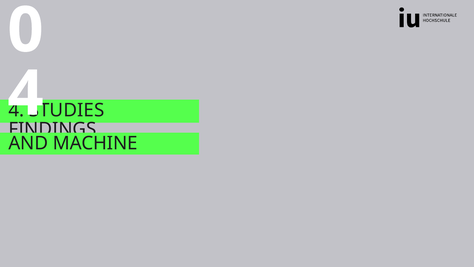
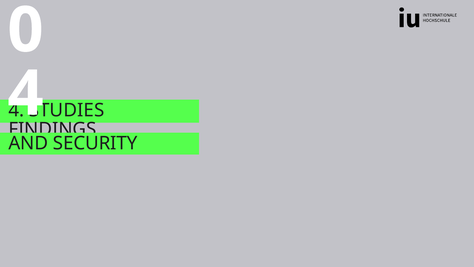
MACHINE: MACHINE -> SECURITY (95, 143)
